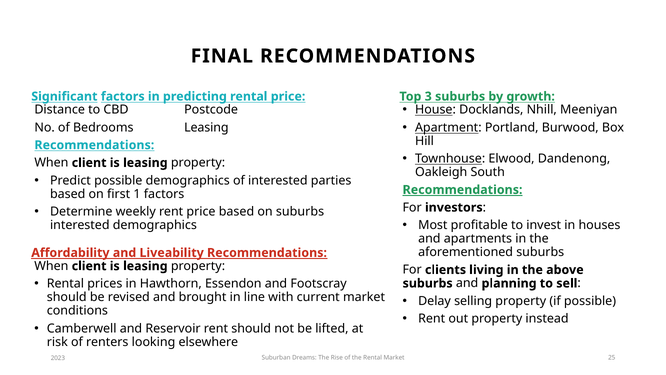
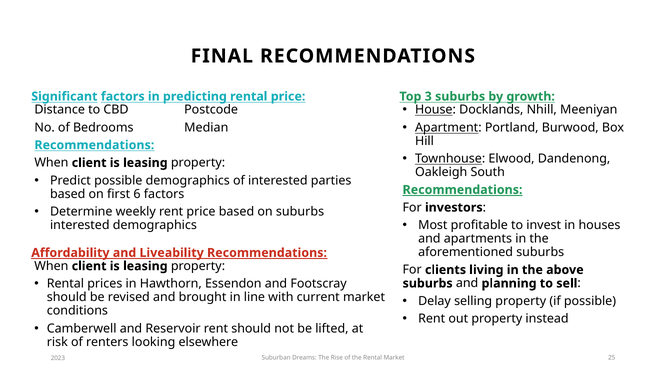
Bedrooms Leasing: Leasing -> Median (206, 127)
1: 1 -> 6 (137, 194)
